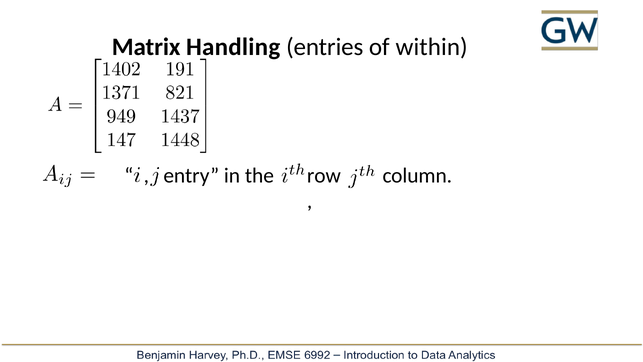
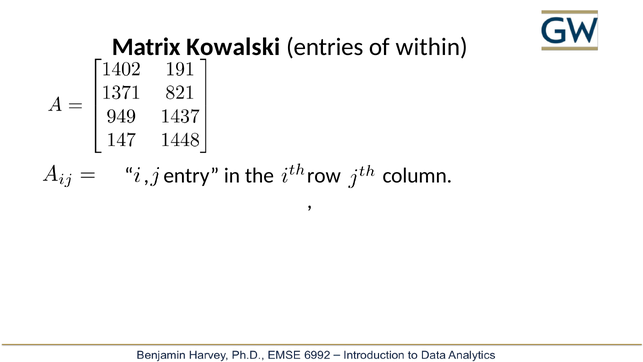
Handling: Handling -> Kowalski (233, 47)
